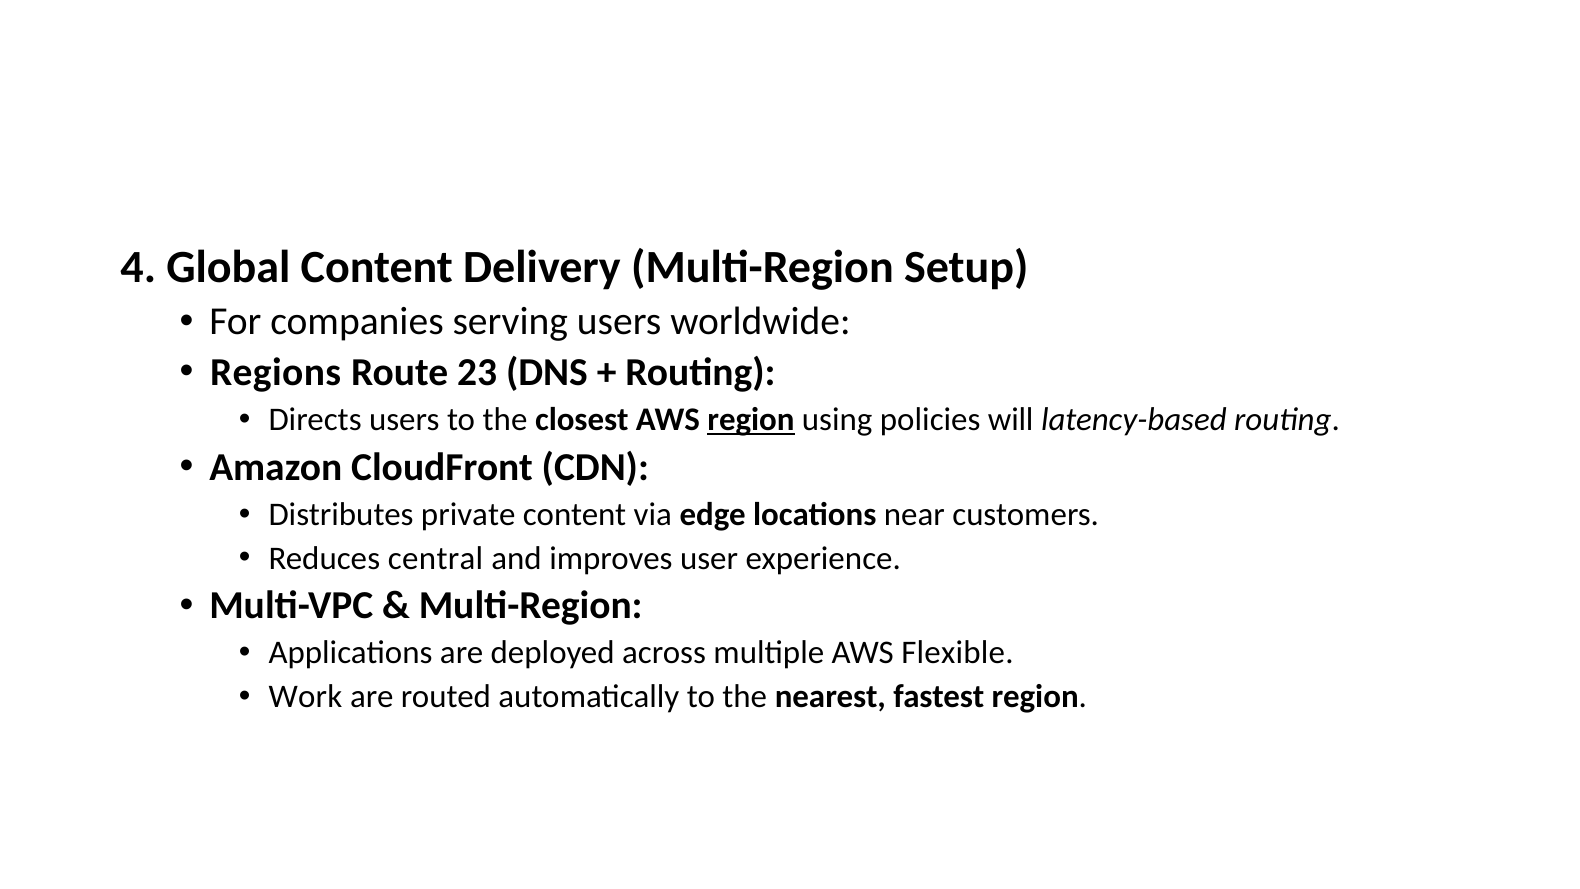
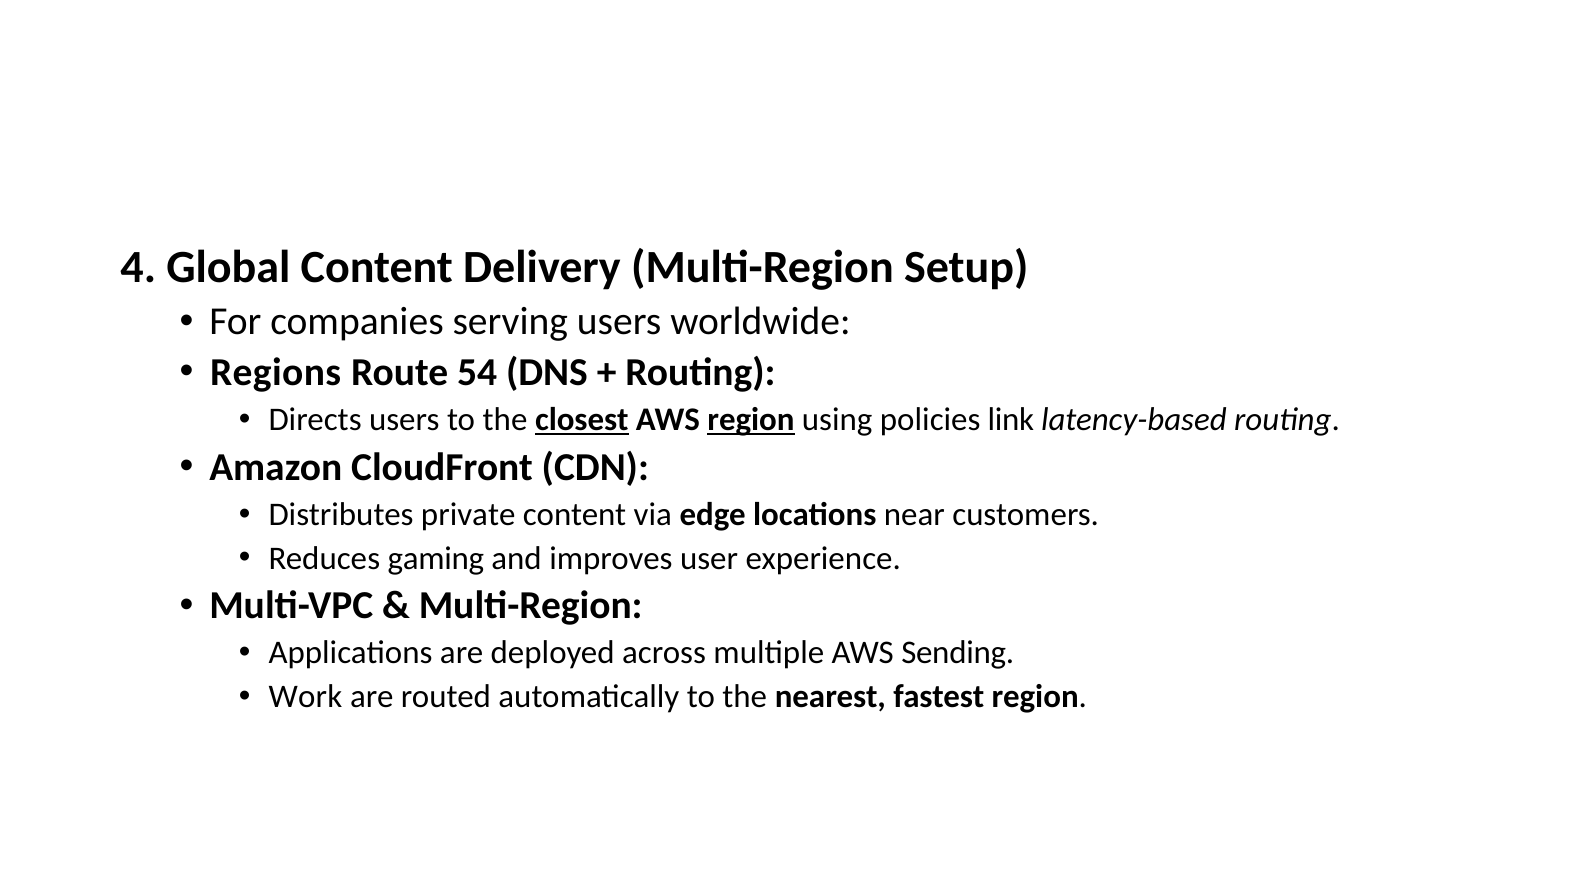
23: 23 -> 54 (477, 372)
closest underline: none -> present (582, 420)
will: will -> link (1011, 420)
central: central -> gaming (436, 558)
Flexible: Flexible -> Sending (958, 653)
